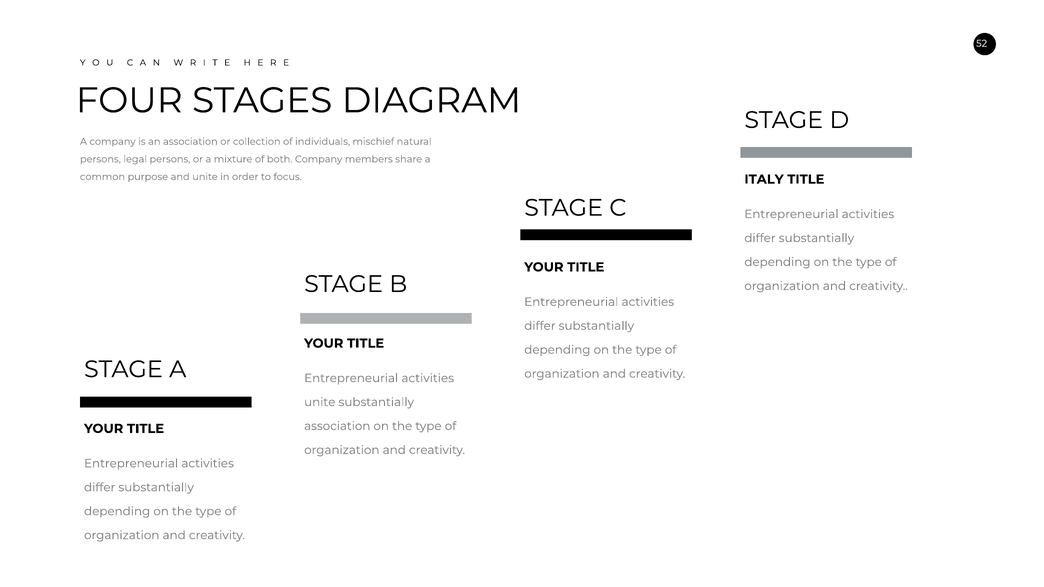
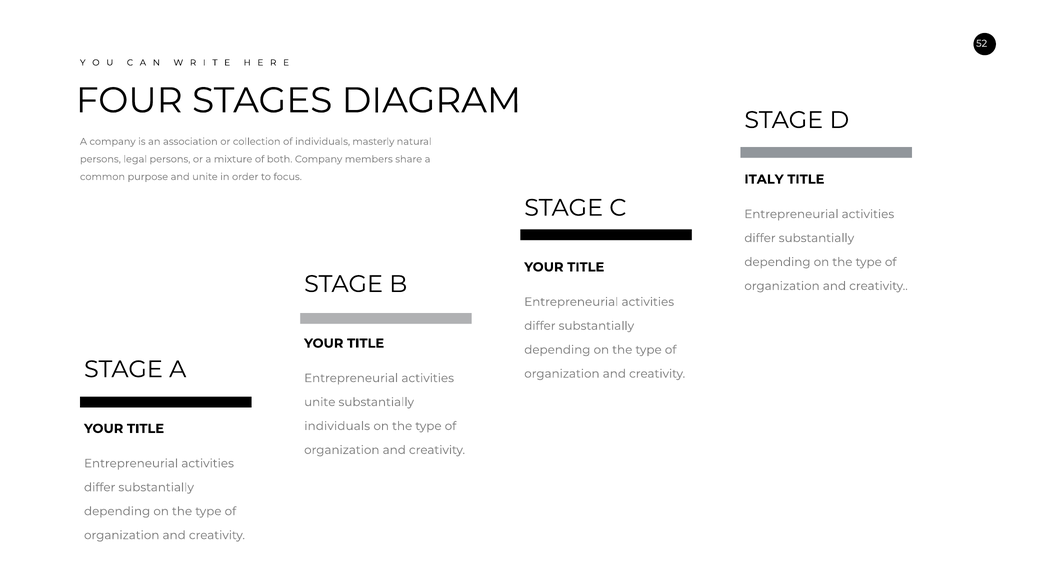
mischief: mischief -> masterly (373, 142)
association: association -> individuals (337, 426)
